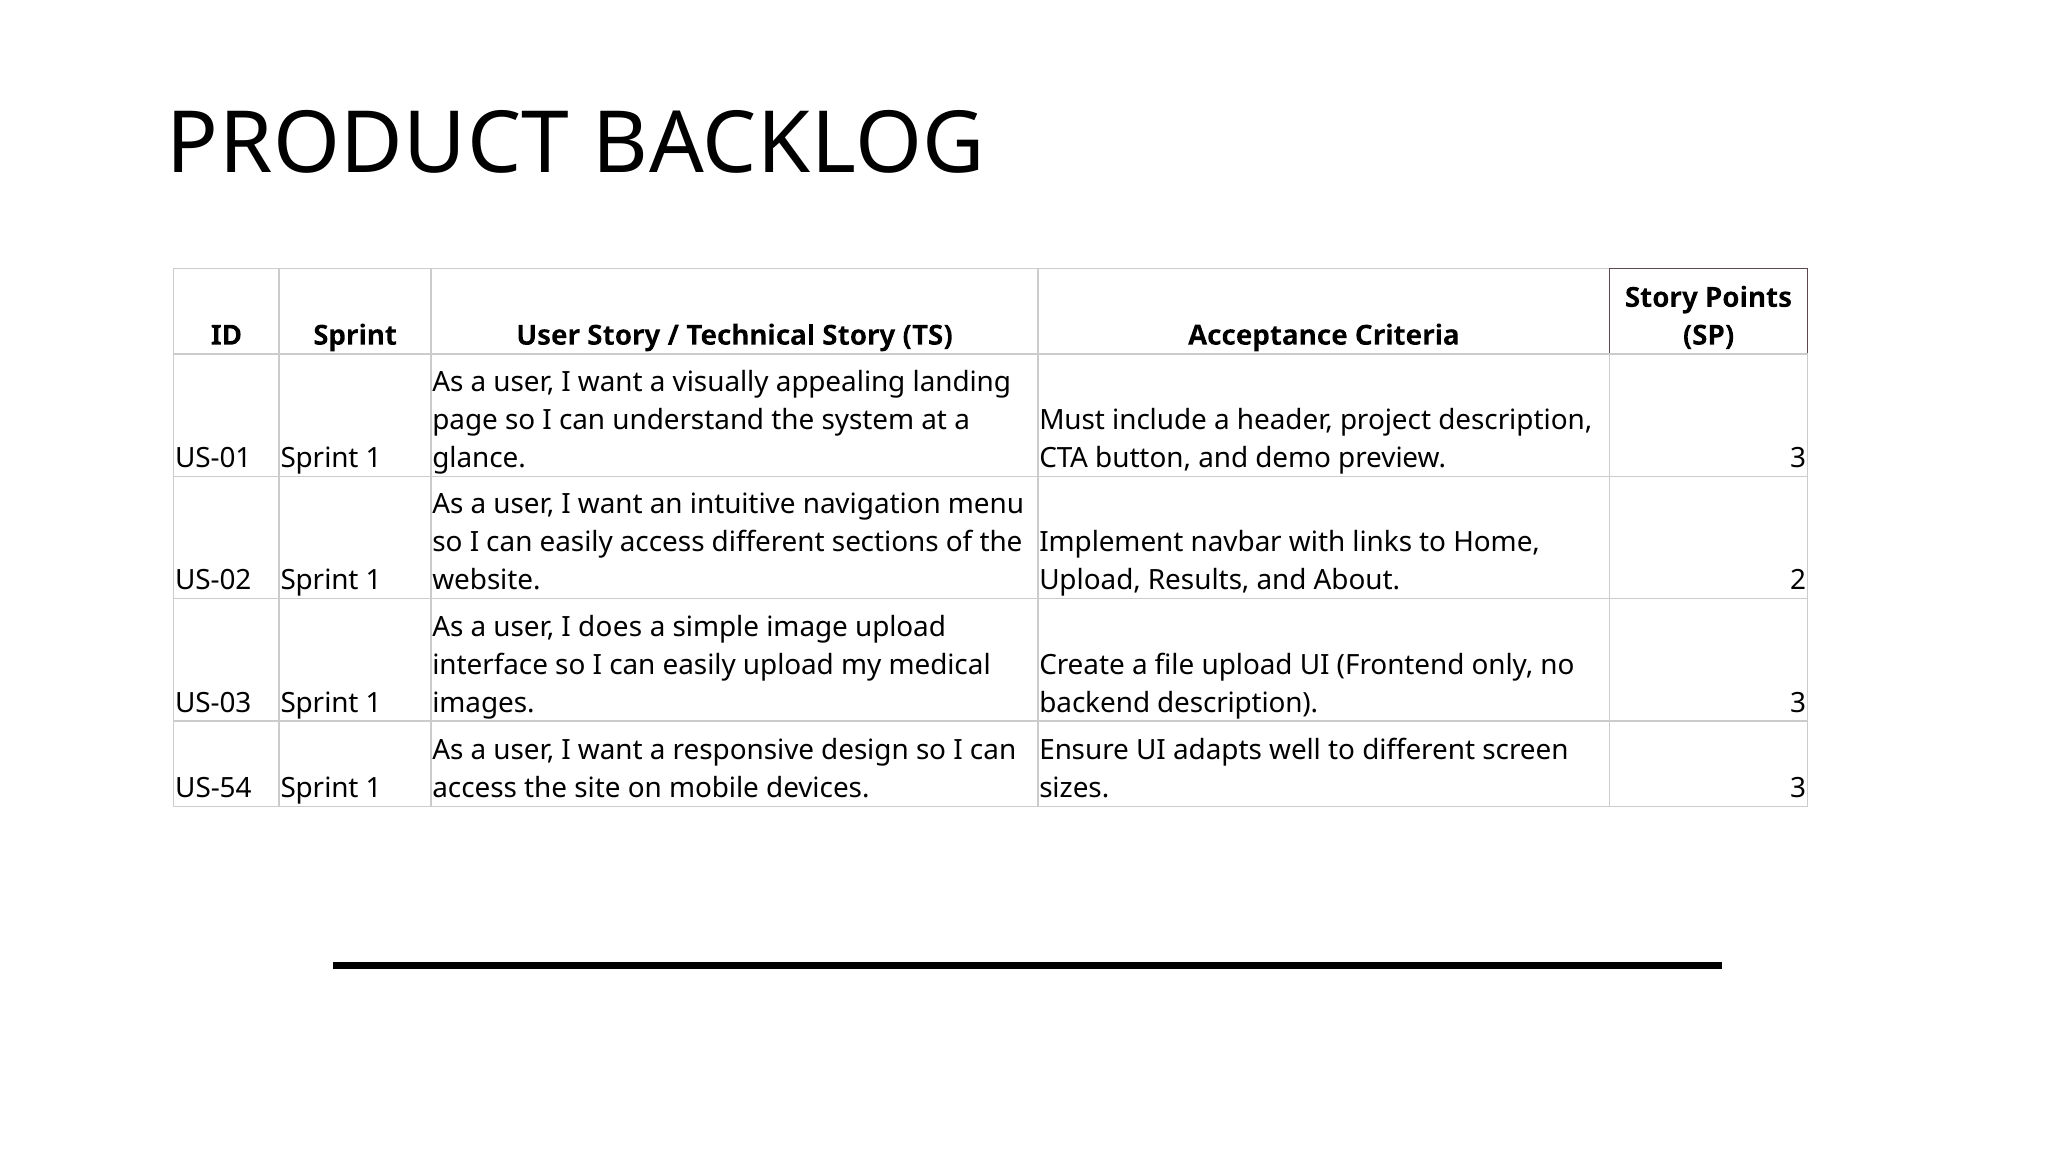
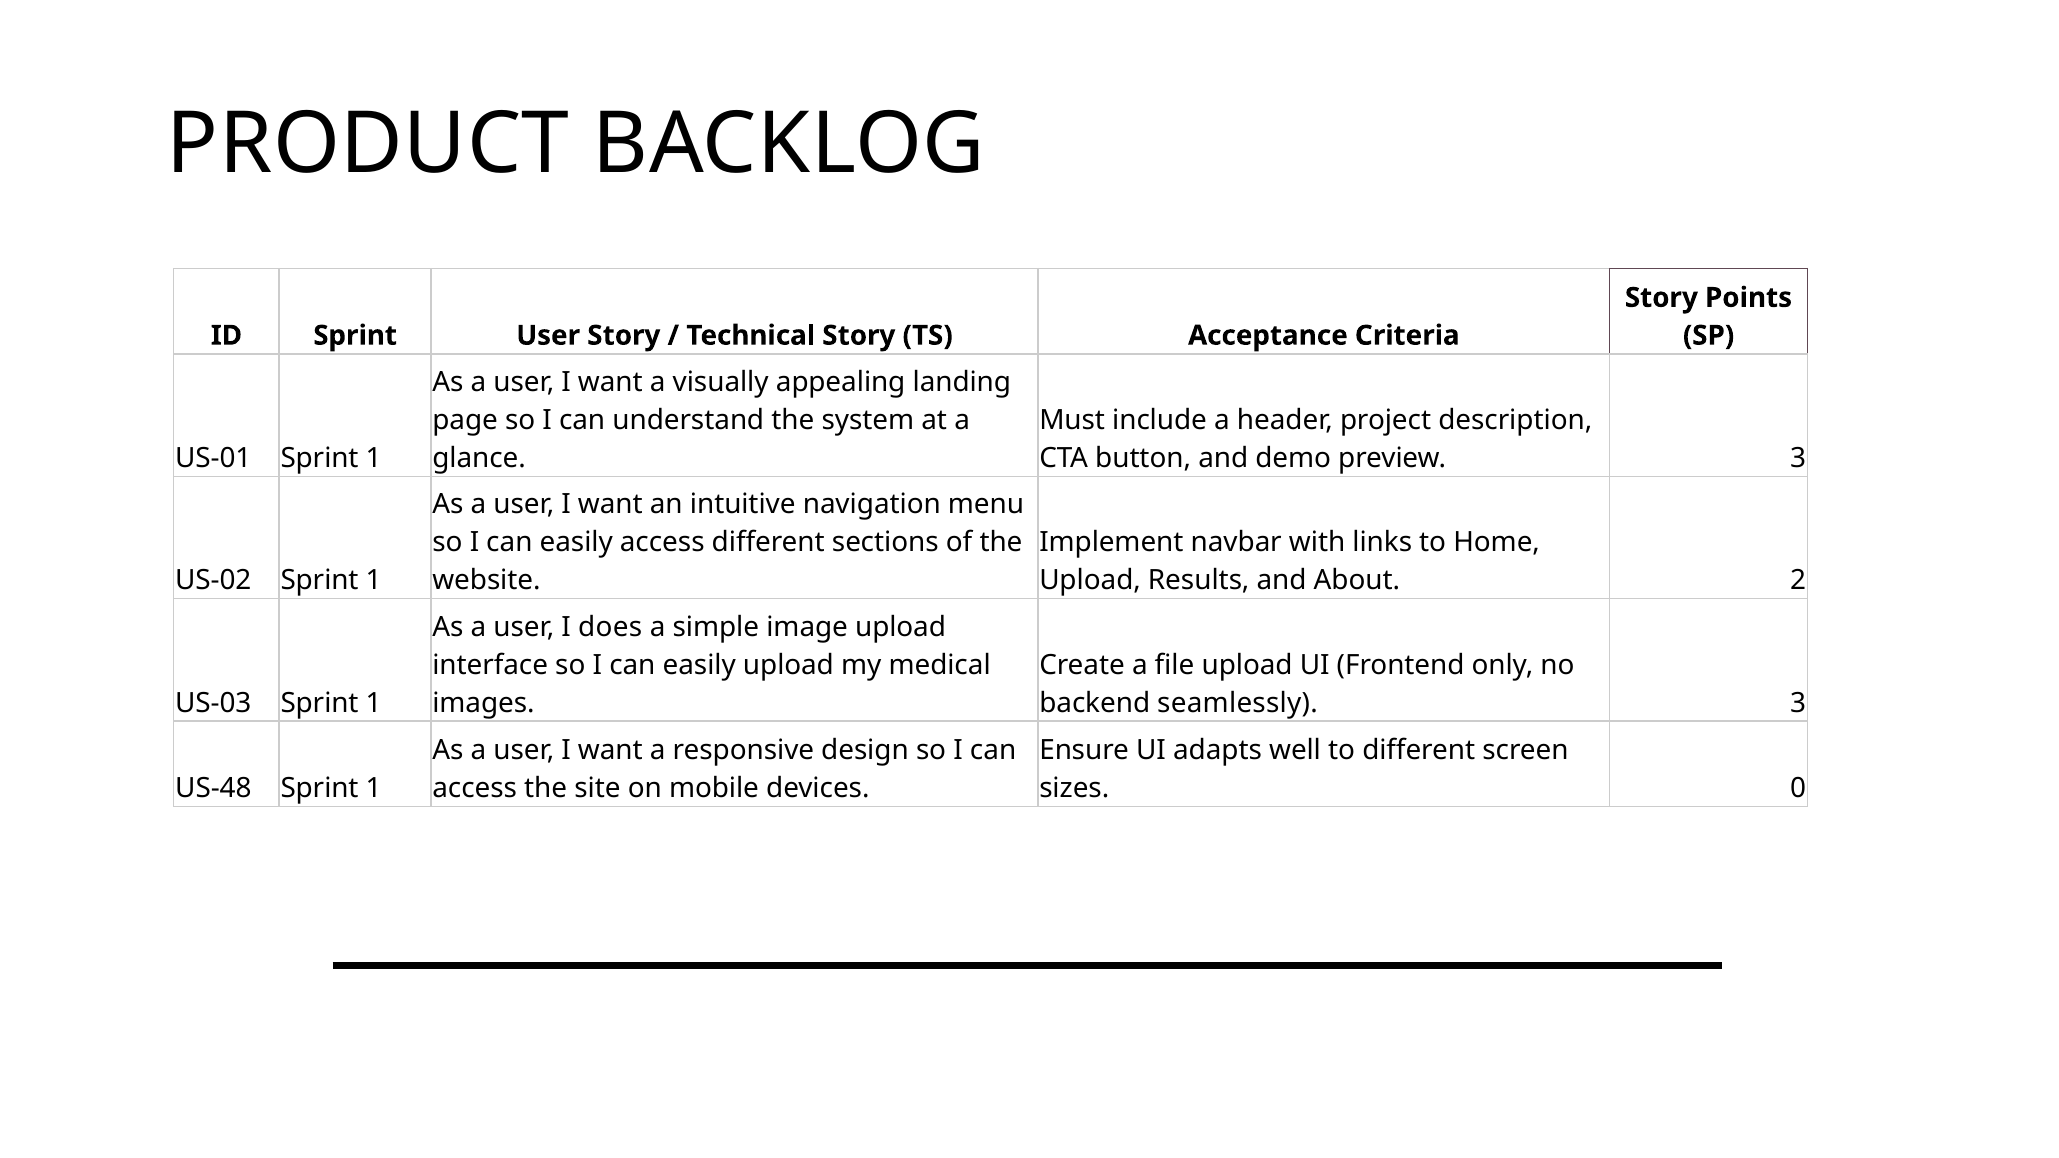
backend description: description -> seamlessly (1237, 703)
US-54: US-54 -> US-48 (213, 788)
sizes 3: 3 -> 0 (1798, 788)
